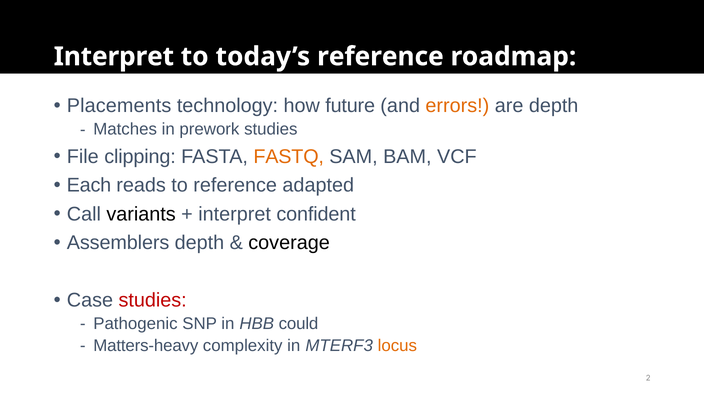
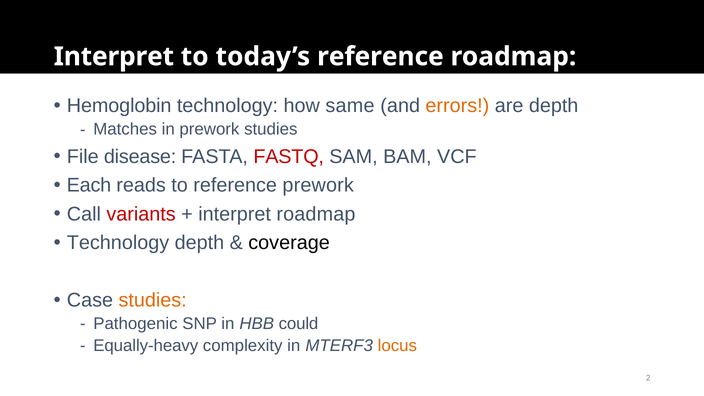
Placements: Placements -> Hemoglobin (119, 106)
future: future -> same (350, 106)
clipping: clipping -> disease (140, 156)
FASTQ colour: orange -> red (289, 156)
reference adapted: adapted -> prework (318, 185)
variants colour: black -> red (141, 214)
interpret confident: confident -> roadmap (316, 214)
Assemblers: Assemblers -> Technology (118, 243)
studies colour: red -> orange (153, 300)
Matters-heavy: Matters-heavy -> Equally-heavy (146, 346)
